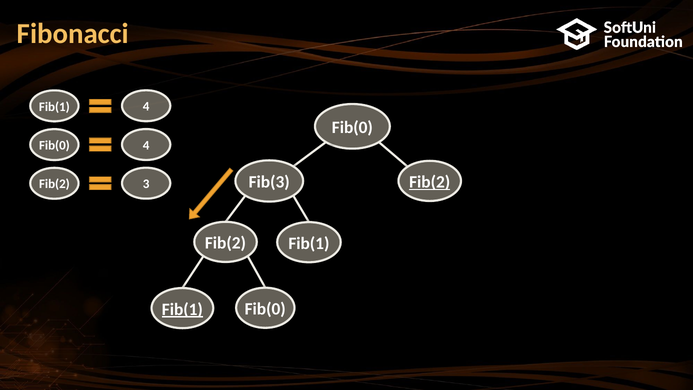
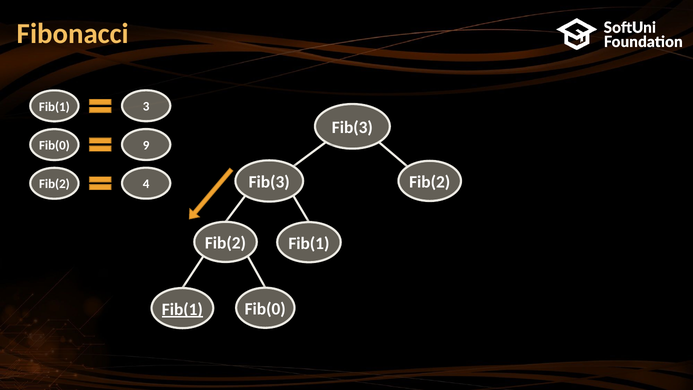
Fib(1 4: 4 -> 3 (146, 107)
Fib(0: Fib(0 -> Fib(3 (352, 128)
Fib(0 4: 4 -> 9 (146, 145)
Fib(2 underline: present -> none (430, 182)
3: 3 -> 4 (146, 184)
